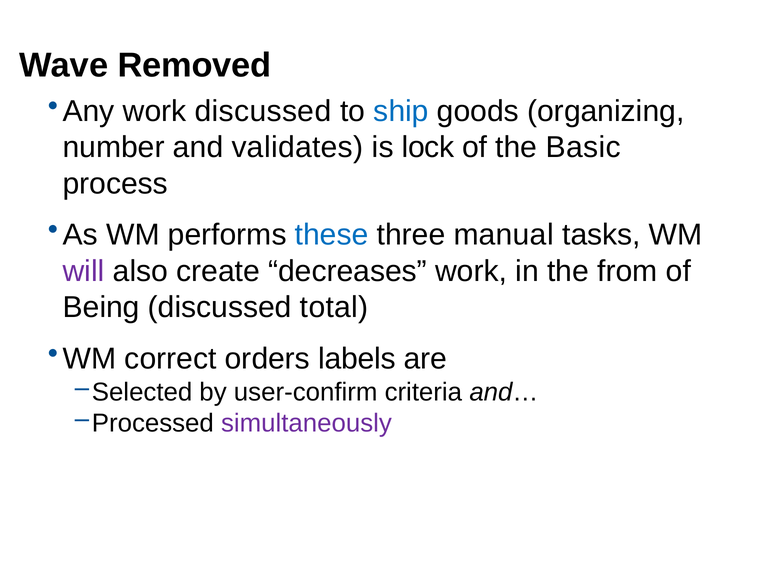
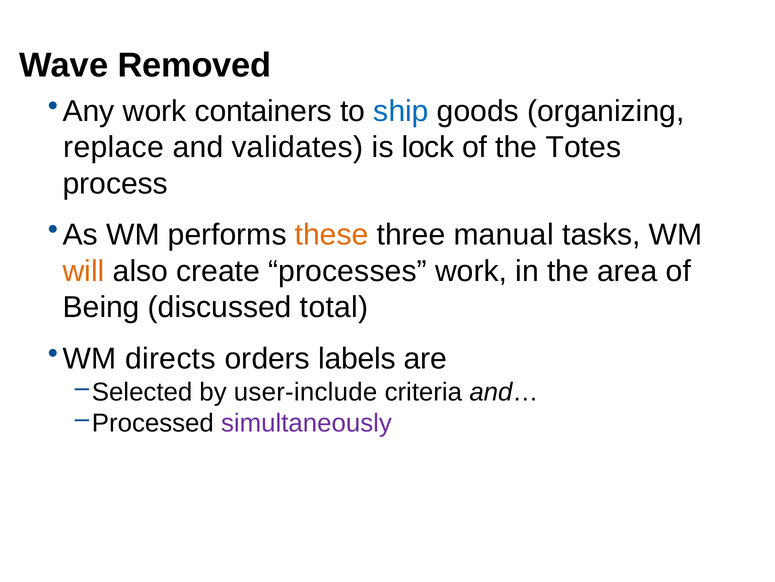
work discussed: discussed -> containers (263, 111)
number: number -> replace (114, 147)
Basic: Basic -> Totes (583, 147)
these colour: blue -> orange (332, 235)
will colour: purple -> orange (84, 271)
decreases: decreases -> processes (348, 271)
from: from -> area (627, 271)
correct: correct -> directs (170, 358)
user-confirm: user-confirm -> user-include (306, 392)
